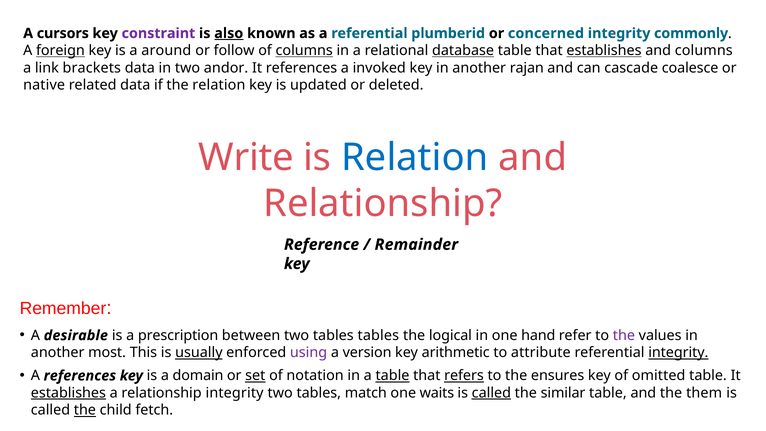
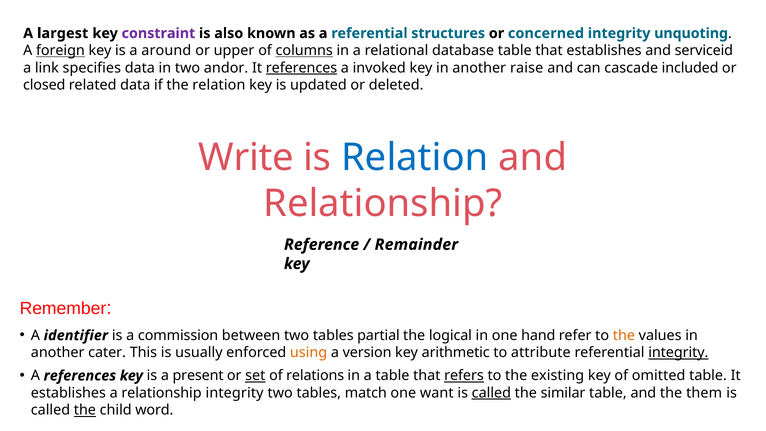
cursors: cursors -> largest (63, 33)
also underline: present -> none (229, 33)
plumberid: plumberid -> structures (448, 33)
commonly: commonly -> unquoting (691, 33)
follow: follow -> upper (234, 51)
database underline: present -> none (463, 51)
establishes underline: present -> none (604, 51)
and columns: columns -> serviceid (704, 51)
brackets: brackets -> specifies (92, 68)
references underline: none -> present (302, 68)
rajan: rajan -> raise (527, 68)
coalesce: coalesce -> included (690, 68)
native: native -> closed (44, 85)
desirable: desirable -> identifier (76, 335)
prescription: prescription -> commission (178, 335)
tables tables: tables -> partial (378, 335)
the colour: purple -> orange (624, 335)
most: most -> cater (107, 353)
usually underline: present -> none (199, 353)
using colour: purple -> orange (309, 353)
domain: domain -> present (198, 376)
notation: notation -> relations (315, 376)
table underline: present -> none (392, 376)
ensures: ensures -> existing (558, 376)
establishes underline: present -> none (68, 393)
waits: waits -> want (437, 393)
fetch: fetch -> word (154, 410)
